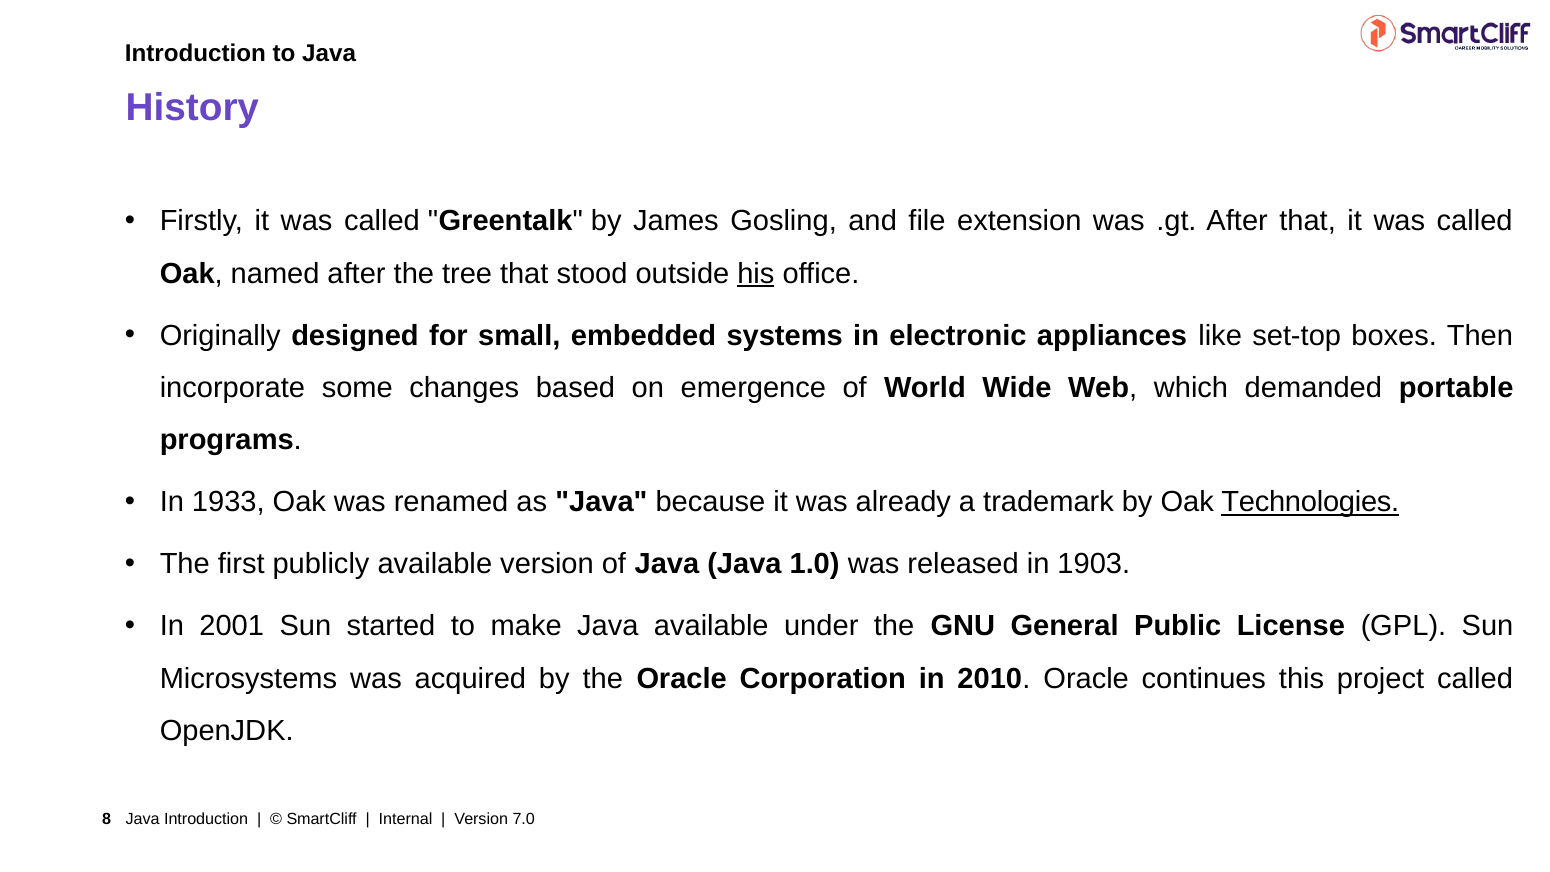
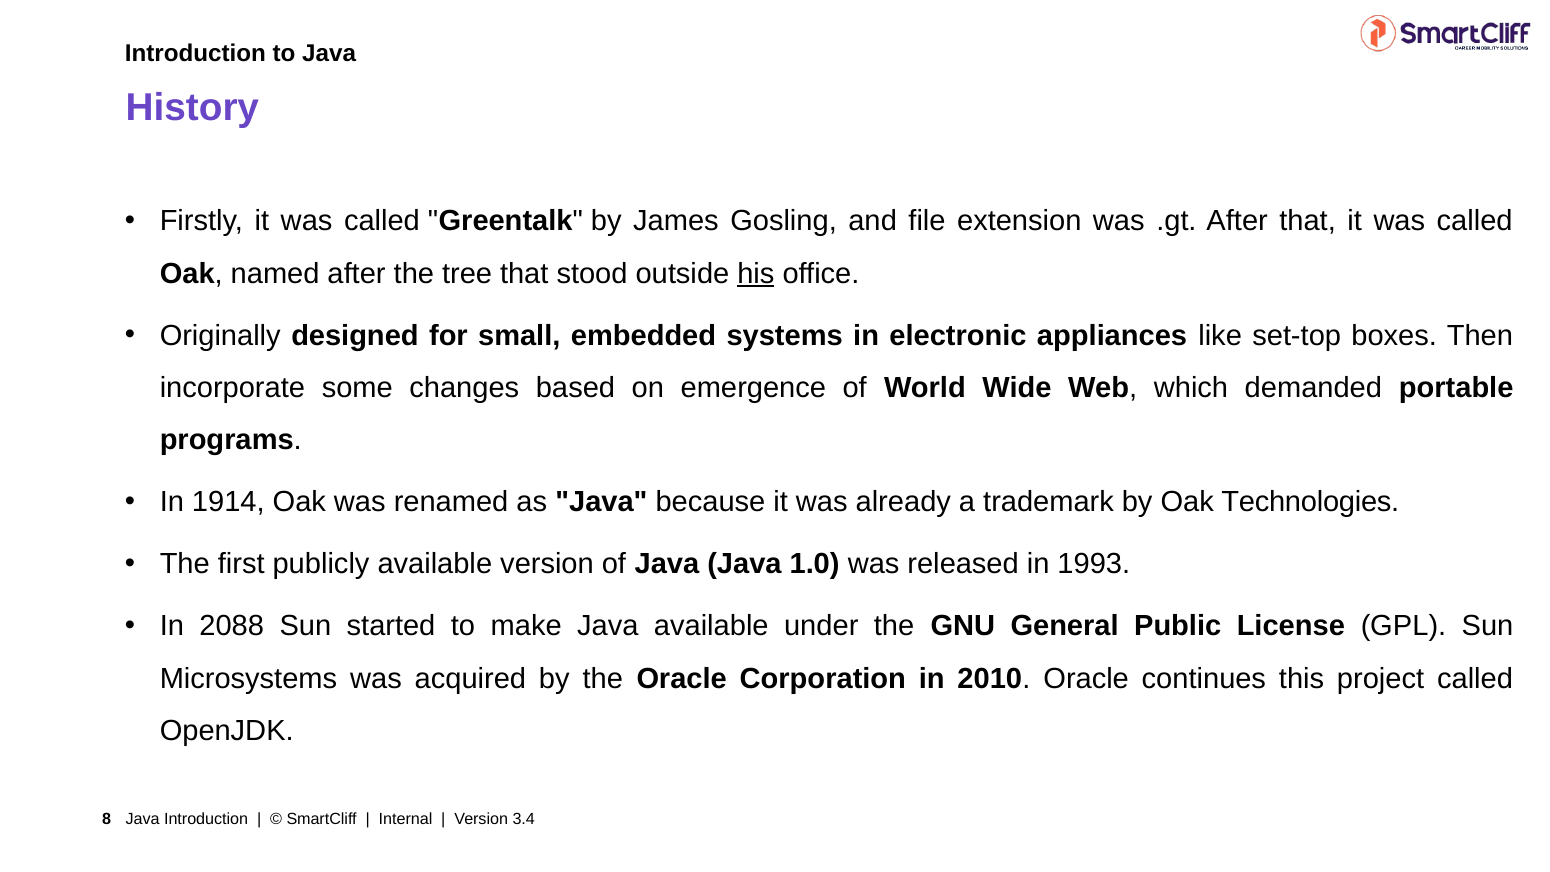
1933: 1933 -> 1914 (228, 502)
Technologies underline: present -> none (1310, 502)
1903: 1903 -> 1993 (1094, 564)
2001: 2001 -> 2088 (232, 626)
7.0: 7.0 -> 3.4 (524, 819)
